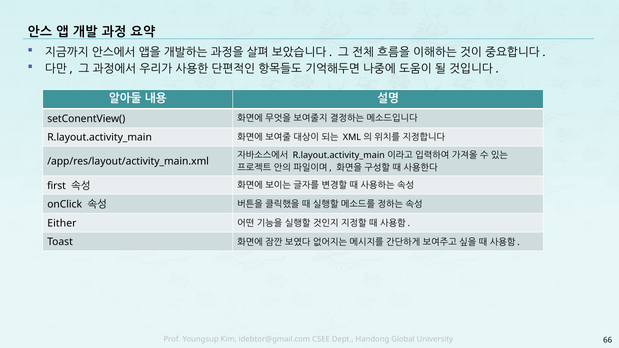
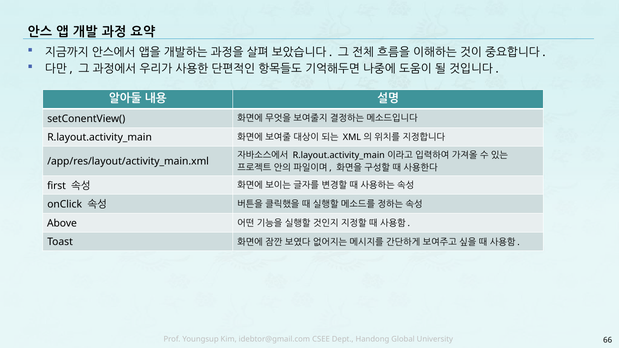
Either: Either -> Above (62, 223)
